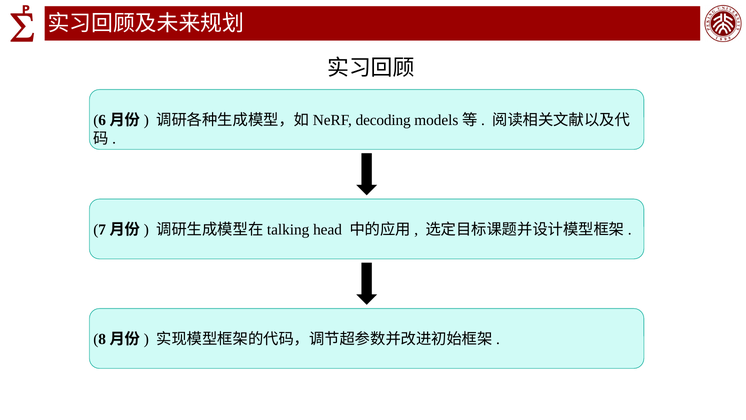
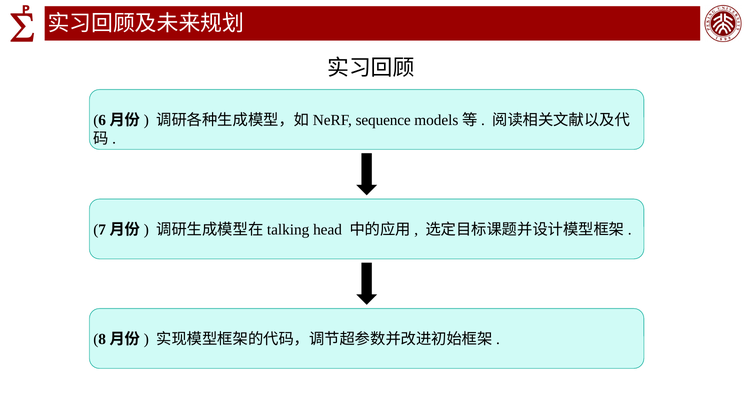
decoding: decoding -> sequence (383, 120)
